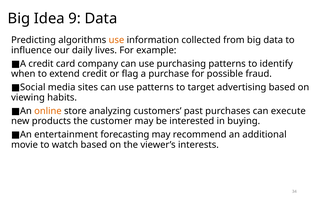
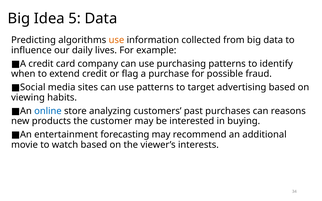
9: 9 -> 5 (75, 19)
online colour: orange -> blue (48, 111)
execute: execute -> reasons (288, 111)
